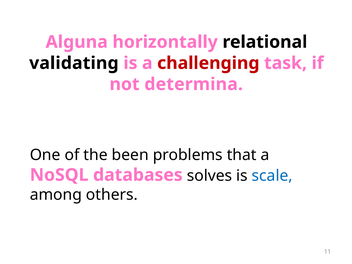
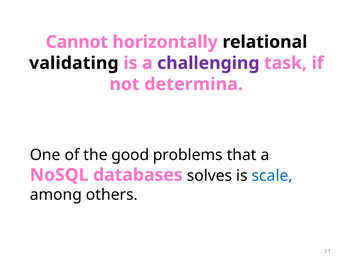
Alguna: Alguna -> Cannot (77, 42)
challenging colour: red -> purple (208, 63)
been: been -> good (130, 155)
